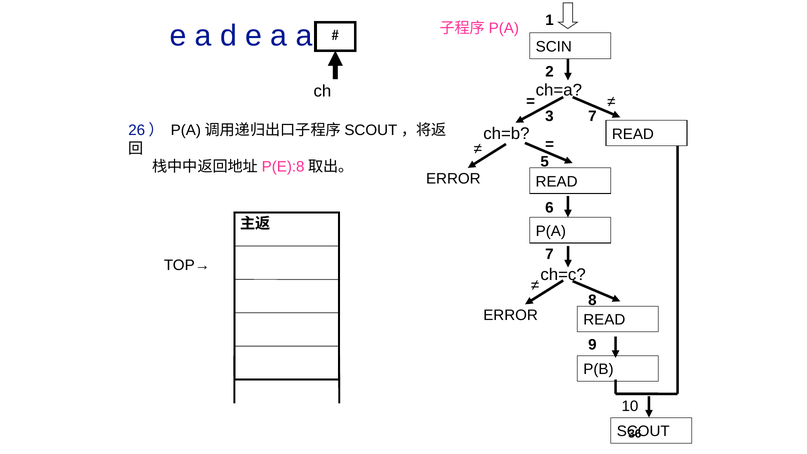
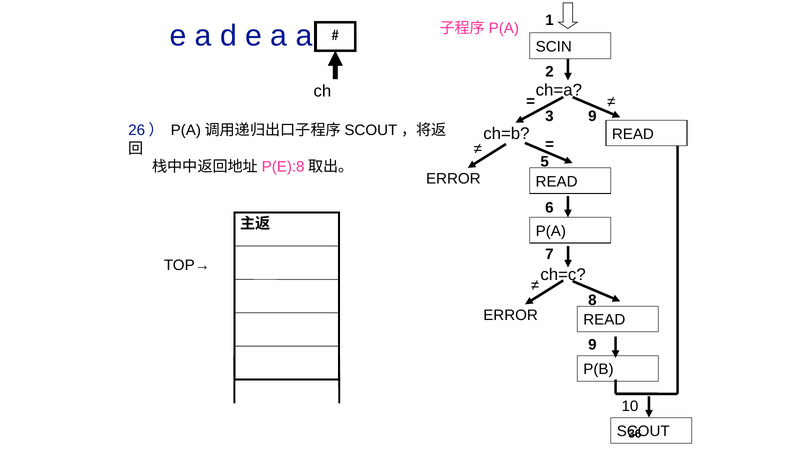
3 7: 7 -> 9 (592, 116)
